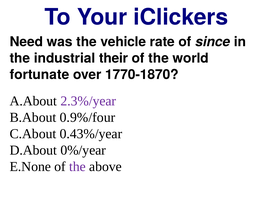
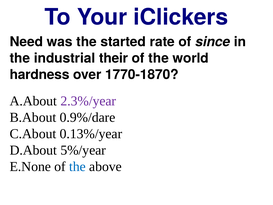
vehicle: vehicle -> started (123, 42)
fortunate: fortunate -> hardness (40, 74)
0.9%/four: 0.9%/four -> 0.9%/dare (88, 117)
0.43%/year: 0.43%/year -> 0.13%/year (91, 134)
0%/year: 0%/year -> 5%/year (83, 150)
the colour: purple -> blue (77, 166)
